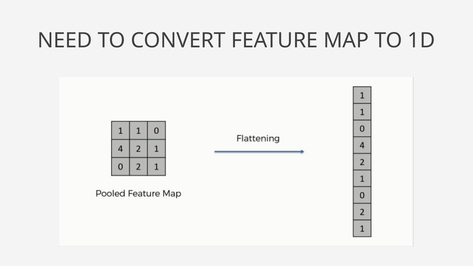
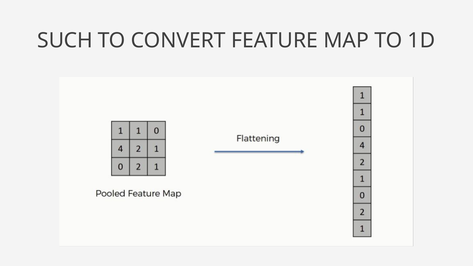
NEED: NEED -> SUCH (65, 41)
